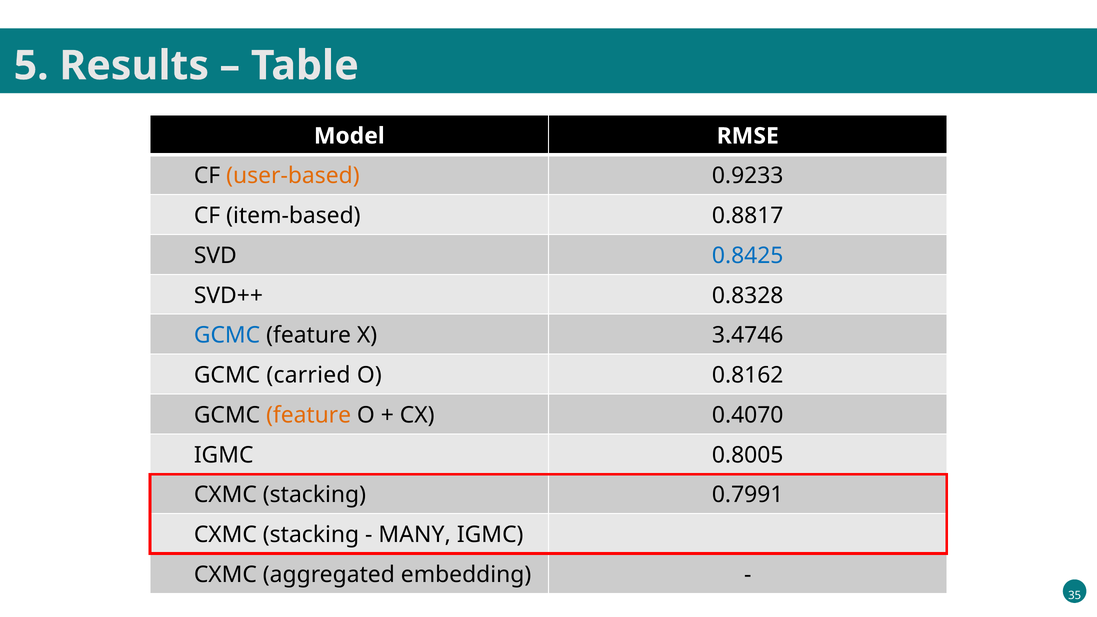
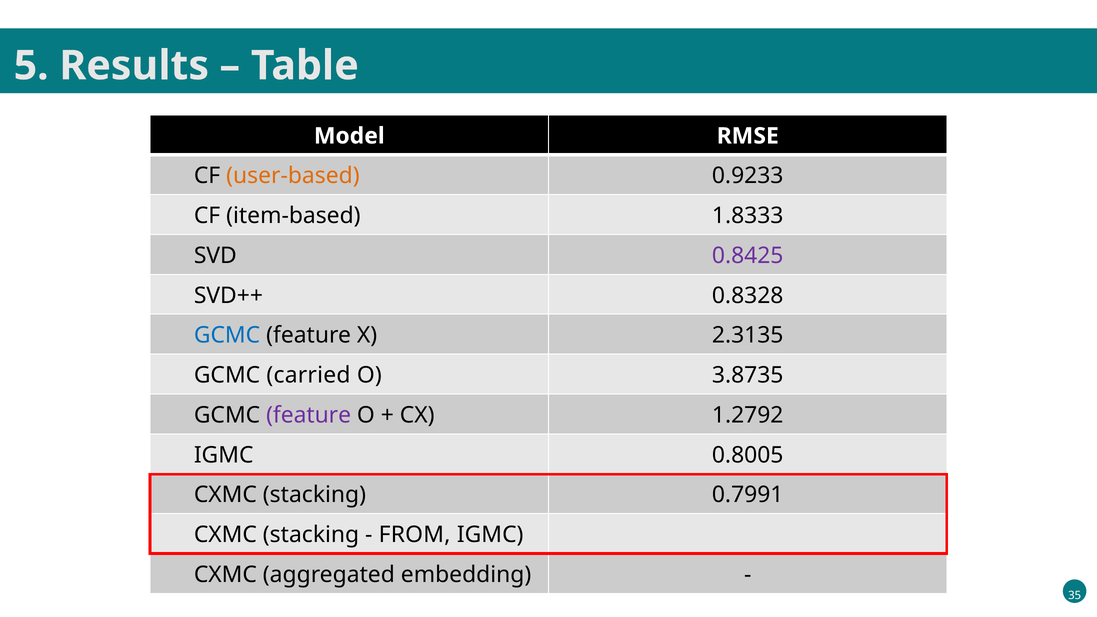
0.8817: 0.8817 -> 1.8333 (748, 216)
0.8425 colour: blue -> purple (748, 256)
3.4746: 3.4746 -> 2.3135 (748, 335)
0.8162: 0.8162 -> 3.8735 (748, 375)
feature colour: orange -> purple (309, 415)
0.4070: 0.4070 -> 1.2792 (748, 415)
MANY: MANY -> FROM (415, 535)
